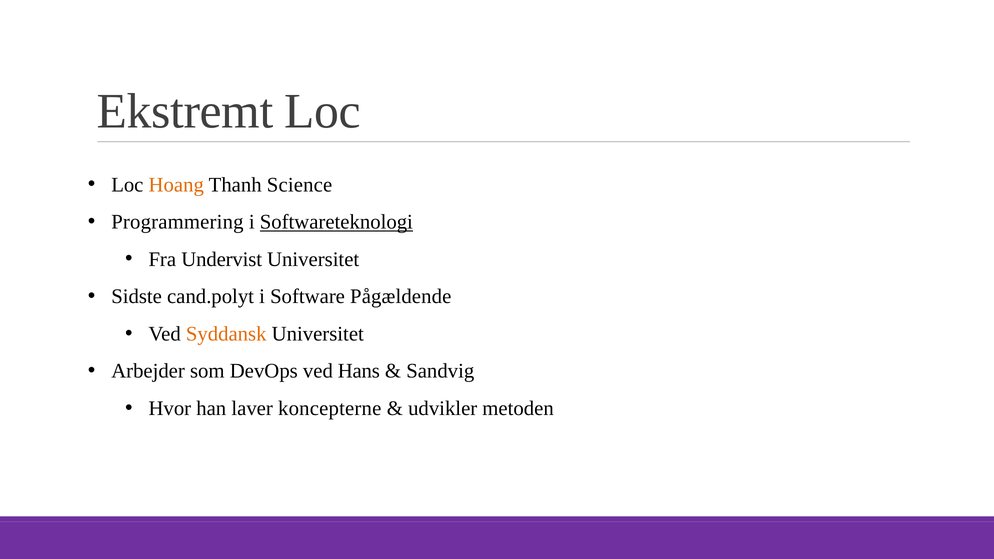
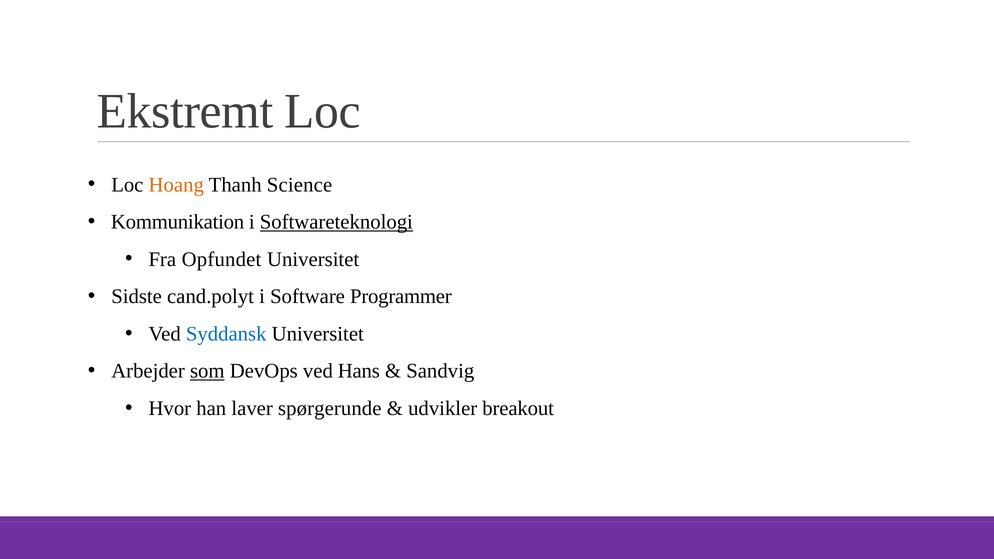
Programmering: Programmering -> Kommunikation (178, 222)
Undervist: Undervist -> Opfundet (222, 259)
Pågældende: Pågældende -> Programmer (401, 297)
Syddansk colour: orange -> blue (226, 334)
som underline: none -> present (207, 371)
koncepterne: koncepterne -> spørgerunde (330, 408)
metoden: metoden -> breakout (518, 408)
